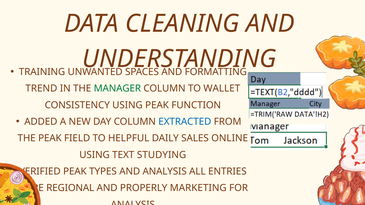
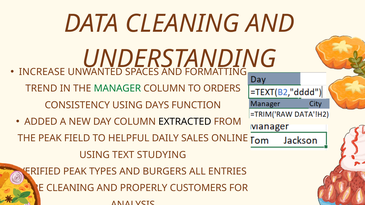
TRAINING: TRAINING -> INCREASE (42, 72)
WALLET: WALLET -> ORDERS (222, 89)
USING PEAK: PEAK -> DAYS (157, 105)
EXTRACTED colour: blue -> black (185, 122)
AND ANALYSIS: ANALYSIS -> BURGERS (165, 172)
REGIONAL: REGIONAL -> CLEANING (70, 188)
MARKETING: MARKETING -> CUSTOMERS (198, 188)
